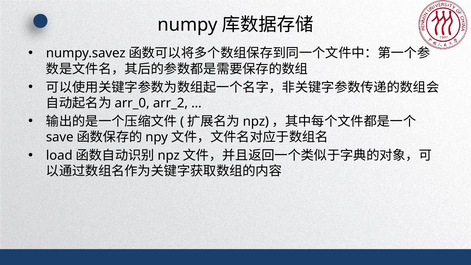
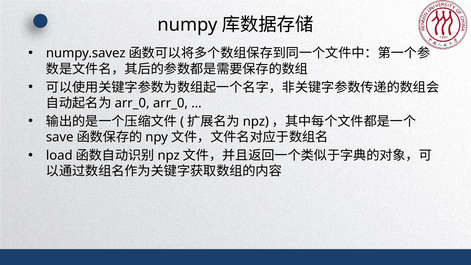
arr_2: arr_2 -> arr_0 (170, 103)
